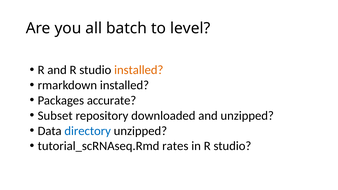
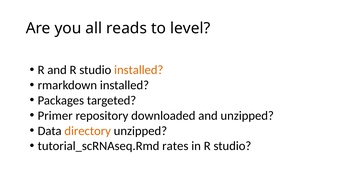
batch: batch -> reads (127, 28)
accurate: accurate -> targeted (112, 101)
Subset: Subset -> Primer (55, 116)
directory colour: blue -> orange (88, 131)
